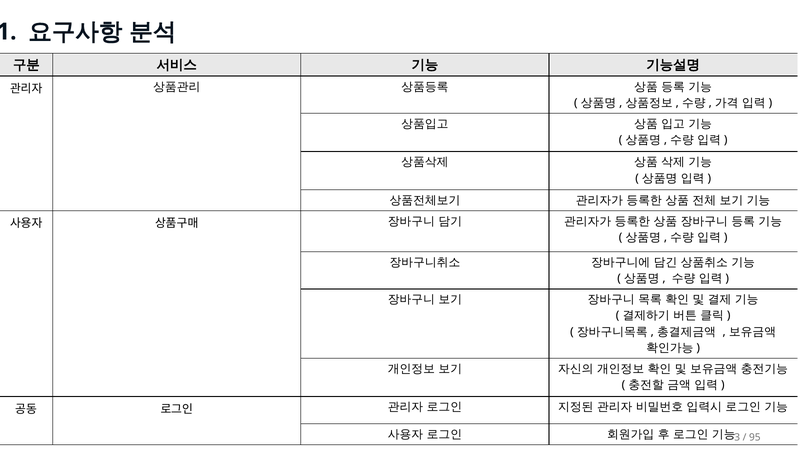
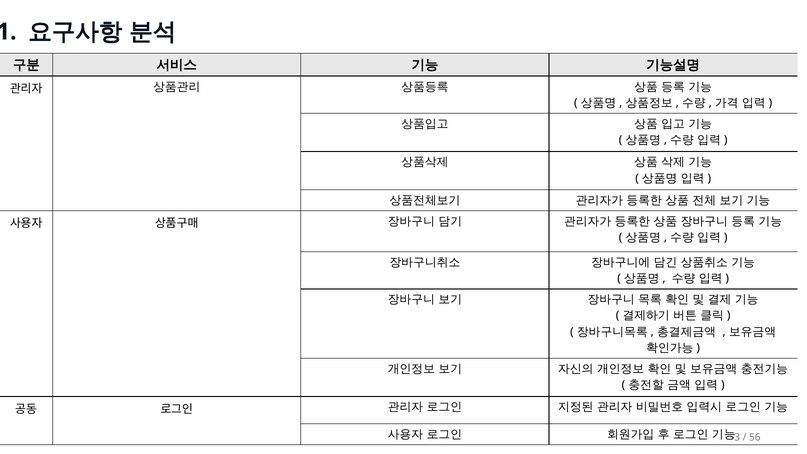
95: 95 -> 56 (755, 437)
